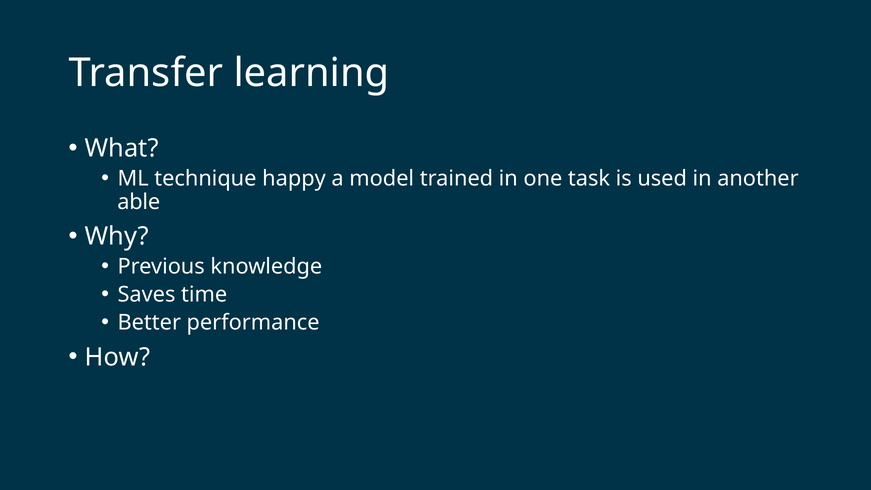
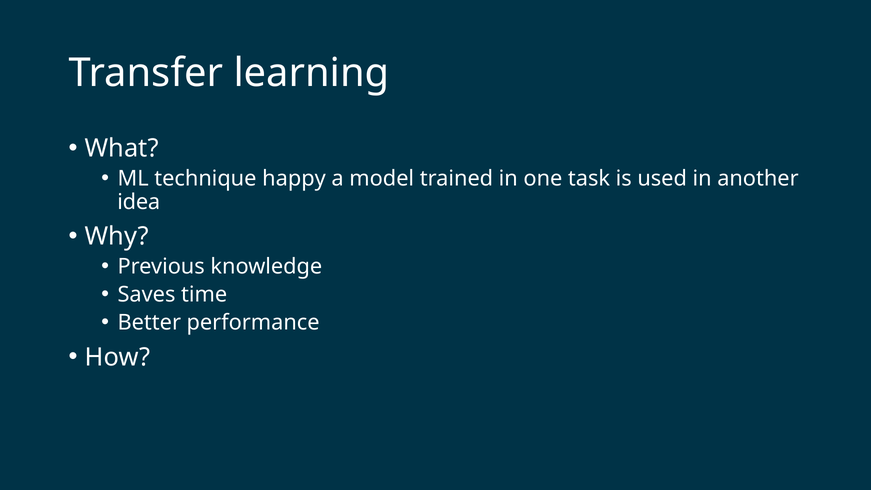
able: able -> idea (139, 202)
